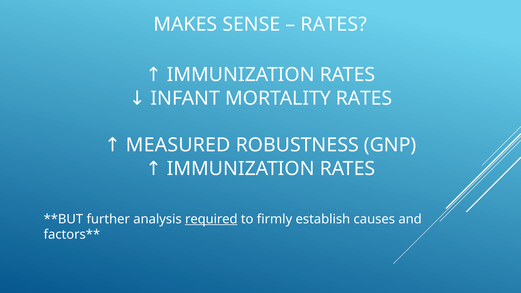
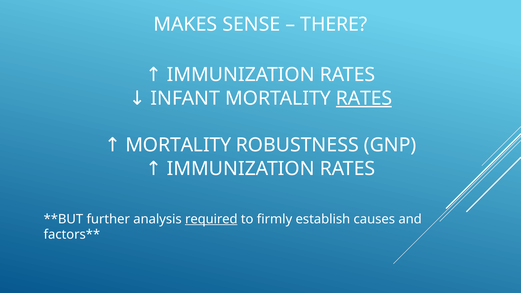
RATES: RATES -> THERE (334, 24)
RATES underline: none -> present (364, 98)
MEASURED: MEASURED -> MORTALITY (178, 145)
